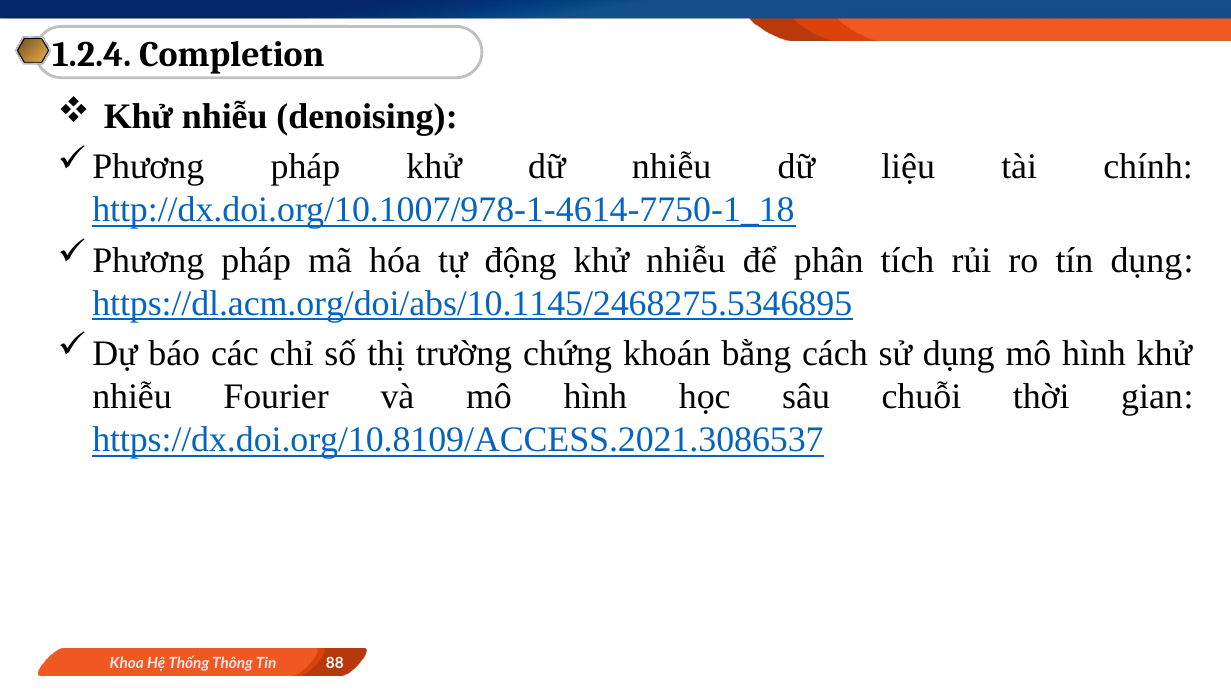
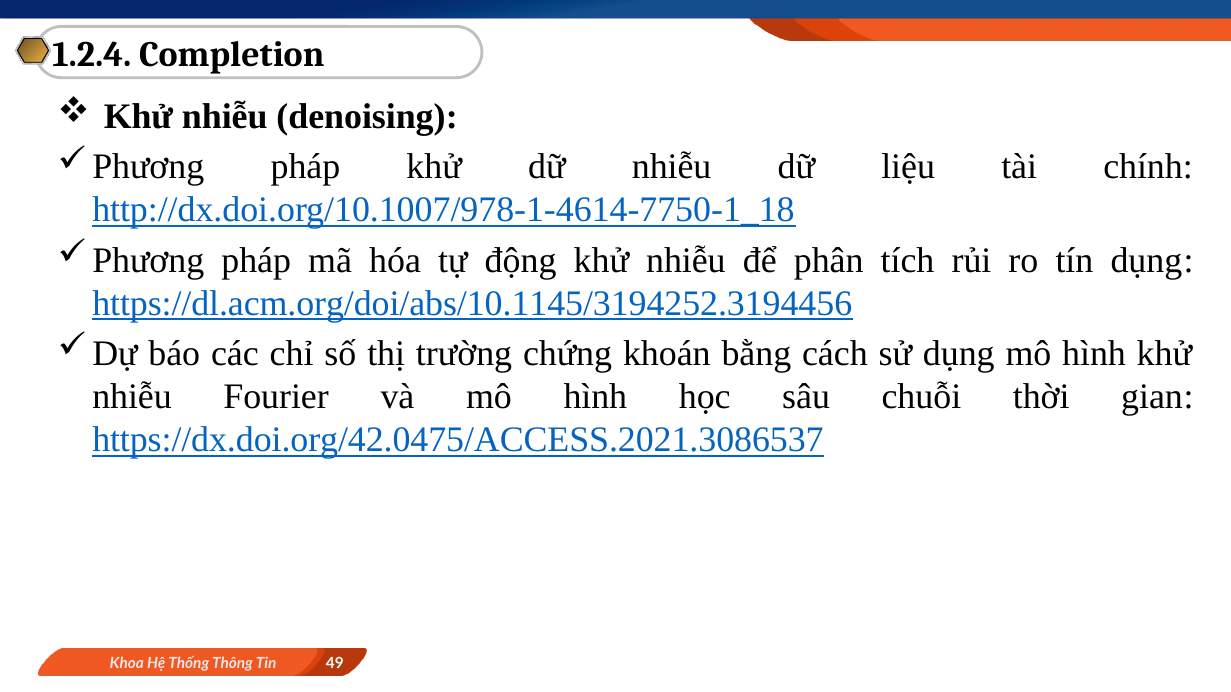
https://dl.acm.org/doi/abs/10.1145/2468275.5346895: https://dl.acm.org/doi/abs/10.1145/2468275.5346895 -> https://dl.acm.org/doi/abs/10.1145/3194252.3194456 (472, 304)
https://dx.doi.org/10.8109/ACCESS.2021.3086537: https://dx.doi.org/10.8109/ACCESS.2021.3086537 -> https://dx.doi.org/42.0475/ACCESS.2021.3086537 (458, 440)
88: 88 -> 49 (335, 663)
